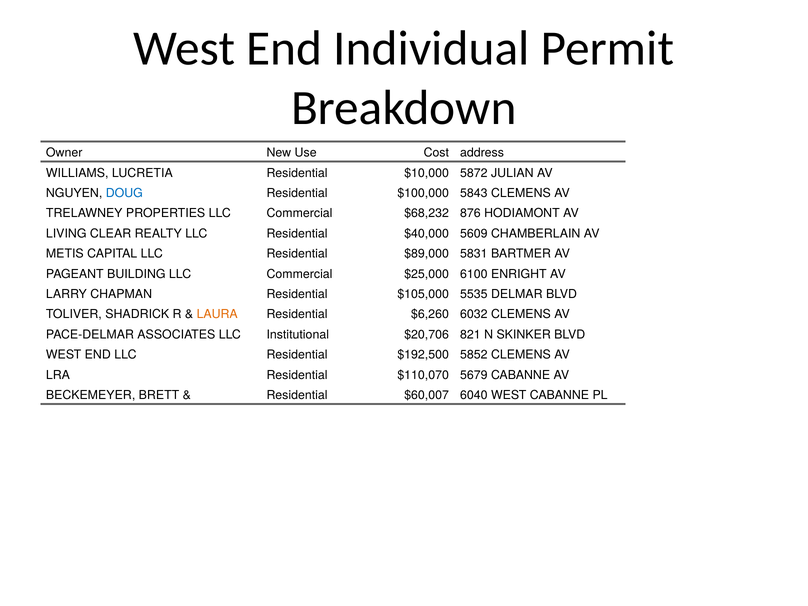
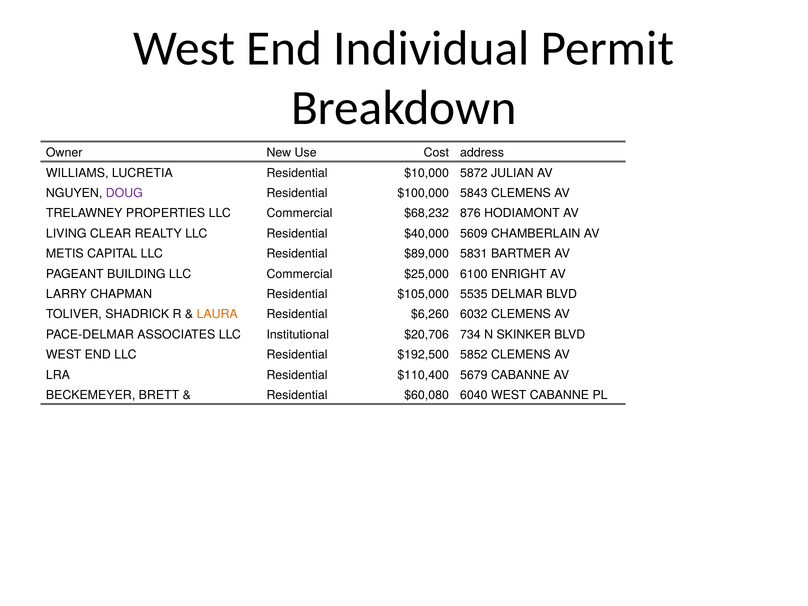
DOUG colour: blue -> purple (124, 193)
821: 821 -> 734 (470, 335)
$110,070: $110,070 -> $110,400 (423, 375)
$60,007: $60,007 -> $60,080 (427, 395)
